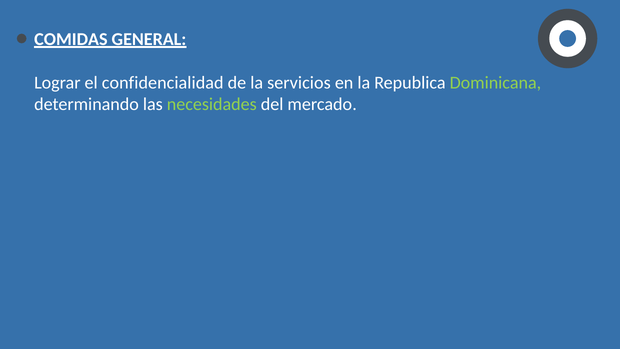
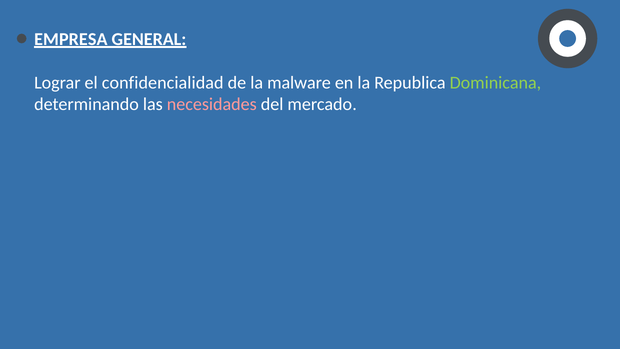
COMIDAS: COMIDAS -> EMPRESA (71, 39)
servicios: servicios -> malware (299, 83)
necesidades colour: light green -> pink (212, 104)
